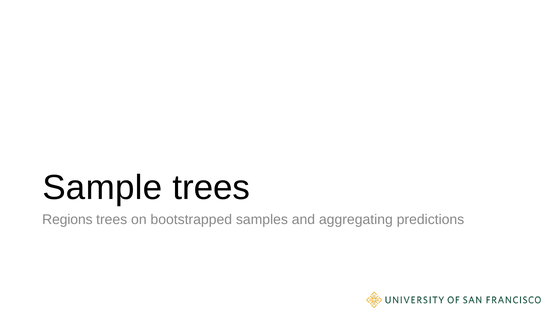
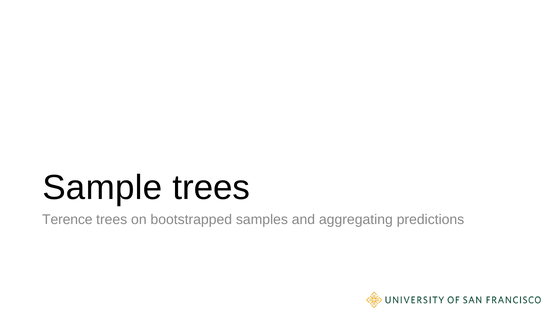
Regions: Regions -> Terence (67, 220)
